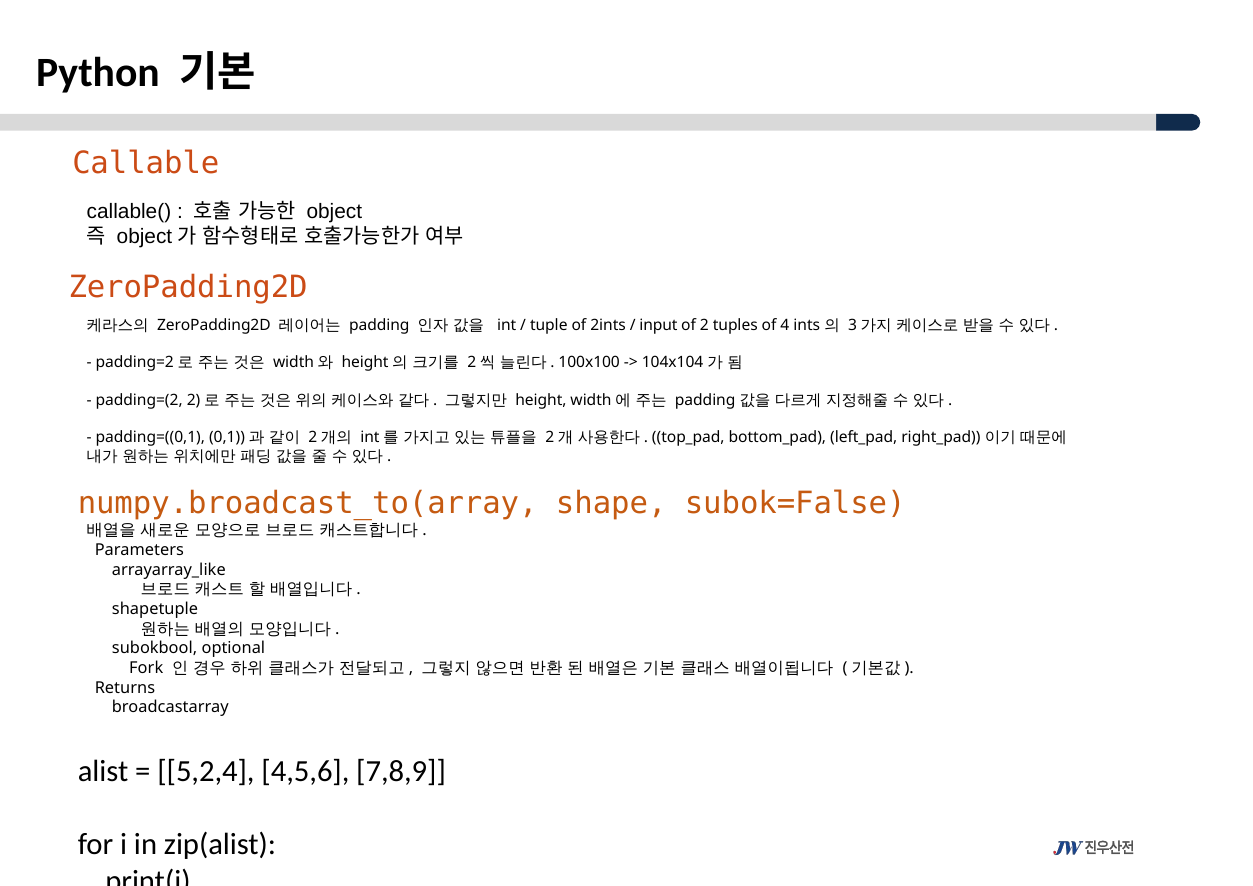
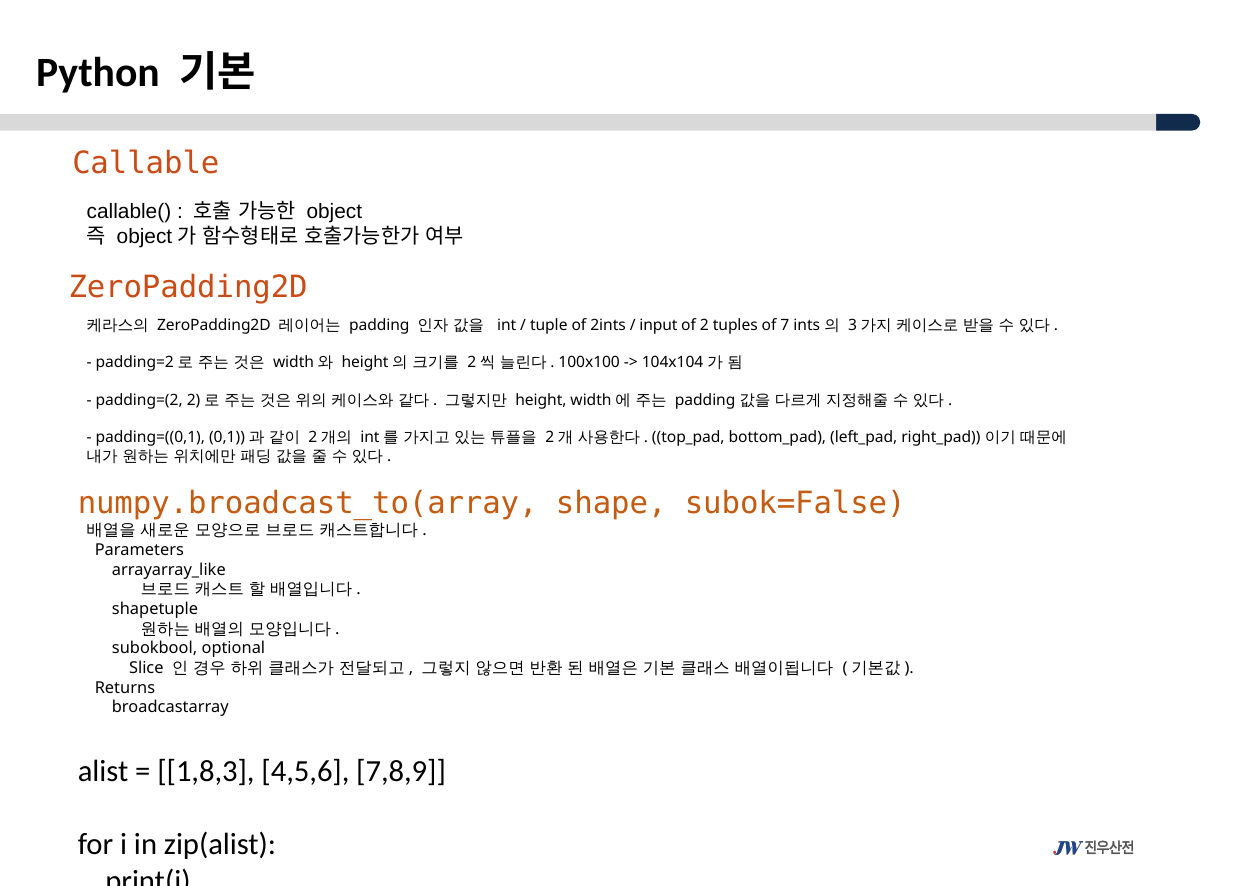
of 4: 4 -> 7 (785, 325)
Fork: Fork -> Slice (146, 668)
5,2,4: 5,2,4 -> 1,8,3 (206, 771)
